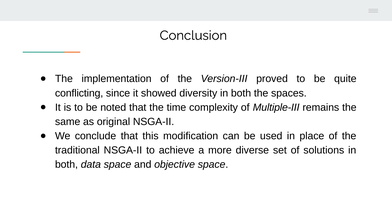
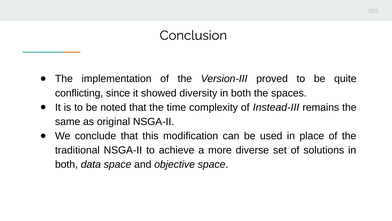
Multiple-III: Multiple-III -> Instead-III (276, 107)
